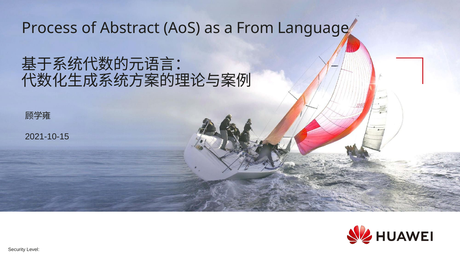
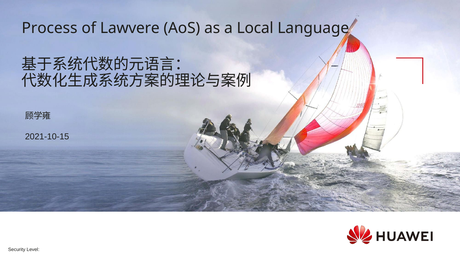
Abstract: Abstract -> Lawvere (130, 28)
From: From -> Local (255, 28)
